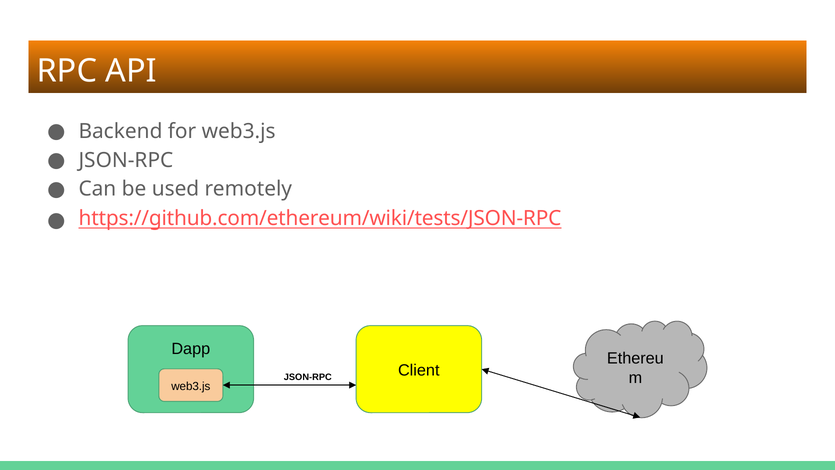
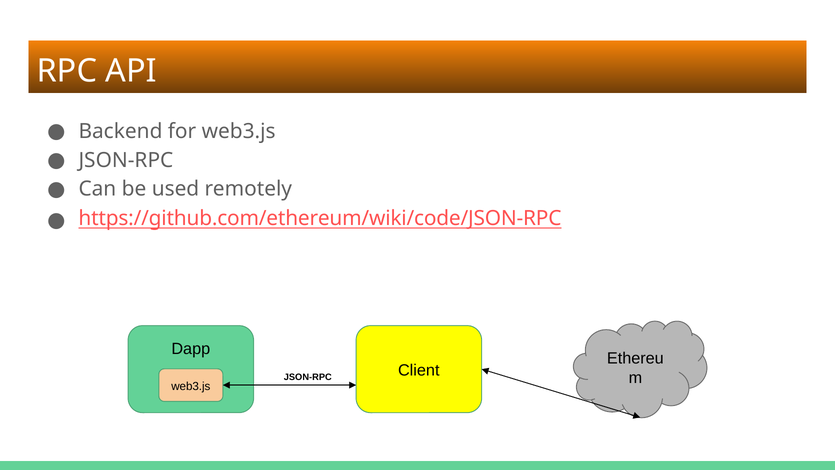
https://github.com/ethereum/wiki/tests/JSON-RPC: https://github.com/ethereum/wiki/tests/JSON-RPC -> https://github.com/ethereum/wiki/code/JSON-RPC (320, 218)
